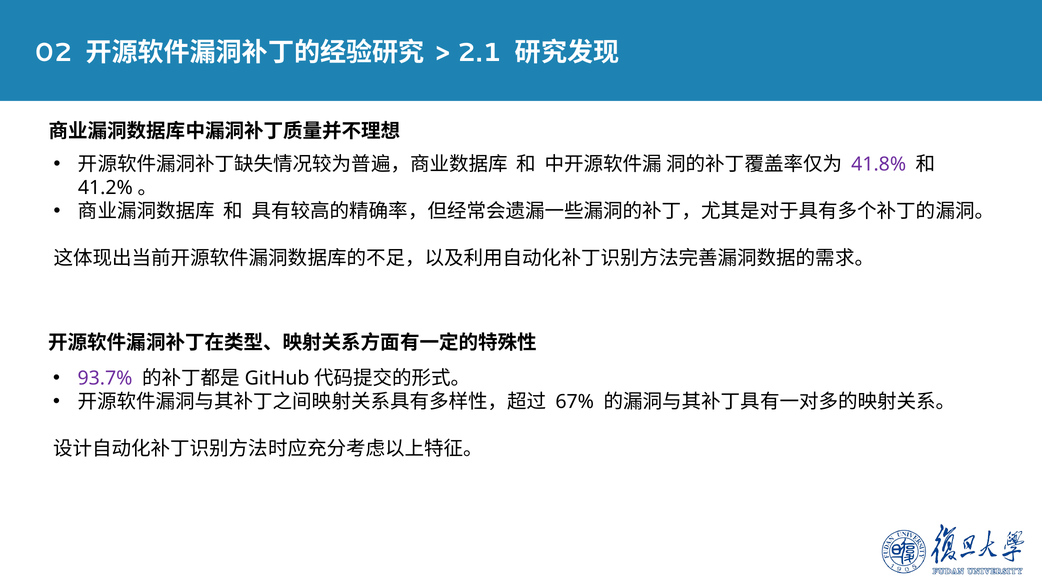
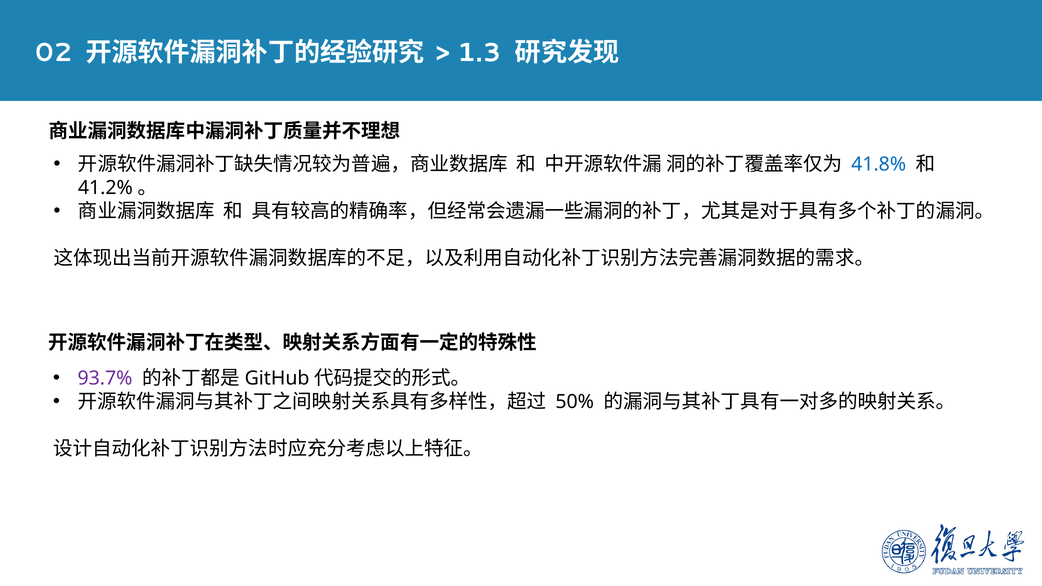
2.1: 2.1 -> 1.3 (479, 53)
41.8% colour: purple -> blue (879, 164)
67%: 67% -> 50% (575, 402)
